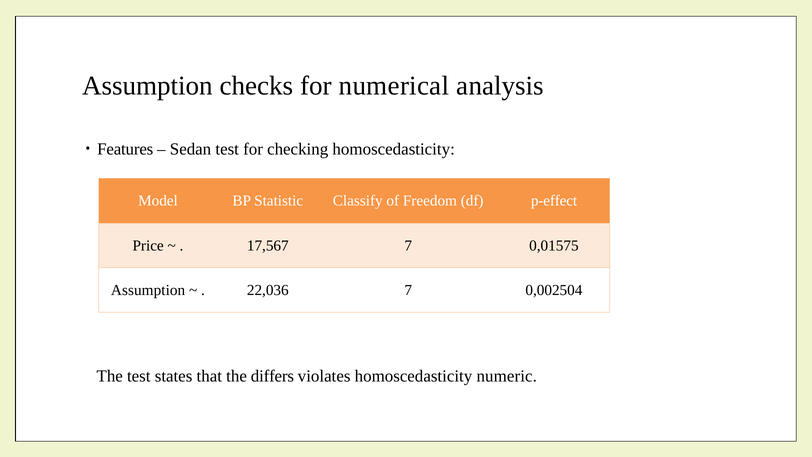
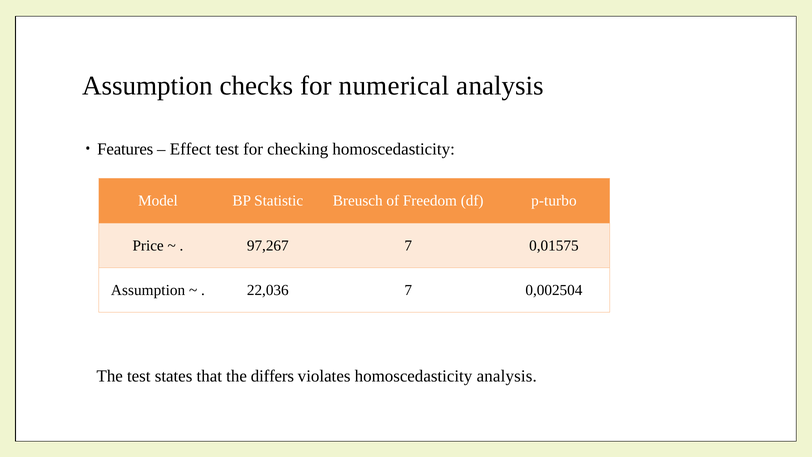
Sedan: Sedan -> Effect (191, 149)
Classify: Classify -> Breusch (358, 201)
p-effect: p-effect -> p-turbo (554, 201)
17,567: 17,567 -> 97,267 (268, 245)
homoscedasticity numeric: numeric -> analysis (507, 376)
